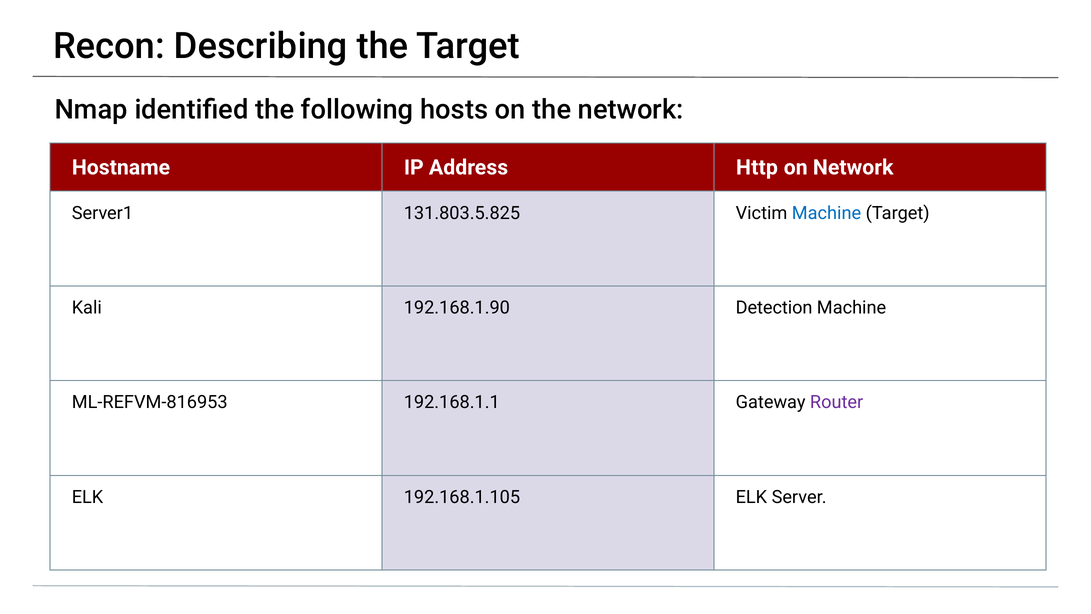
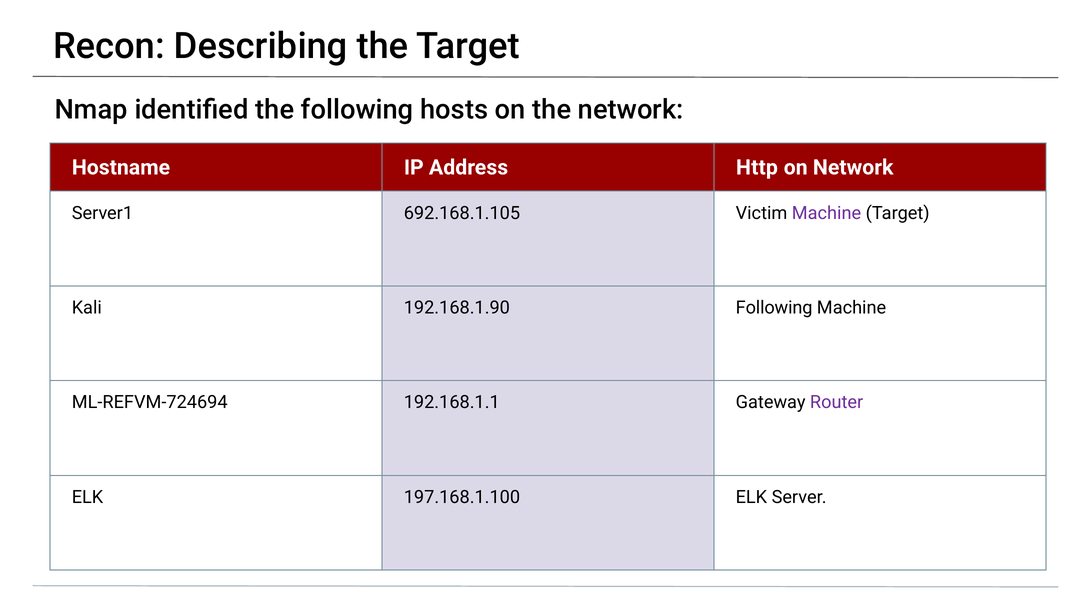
131.803.5.825: 131.803.5.825 -> 692.168.1.105 (462, 213)
Machine colour: blue -> purple (827, 213)
192.168.1.90 Detection: Detection -> Following (774, 308)
ML-REFVM-816953: ML-REFVM-816953 -> ML-REFVM-724694 (150, 402)
192.168.1.105: 192.168.1.105 -> 197.168.1.100 (462, 497)
